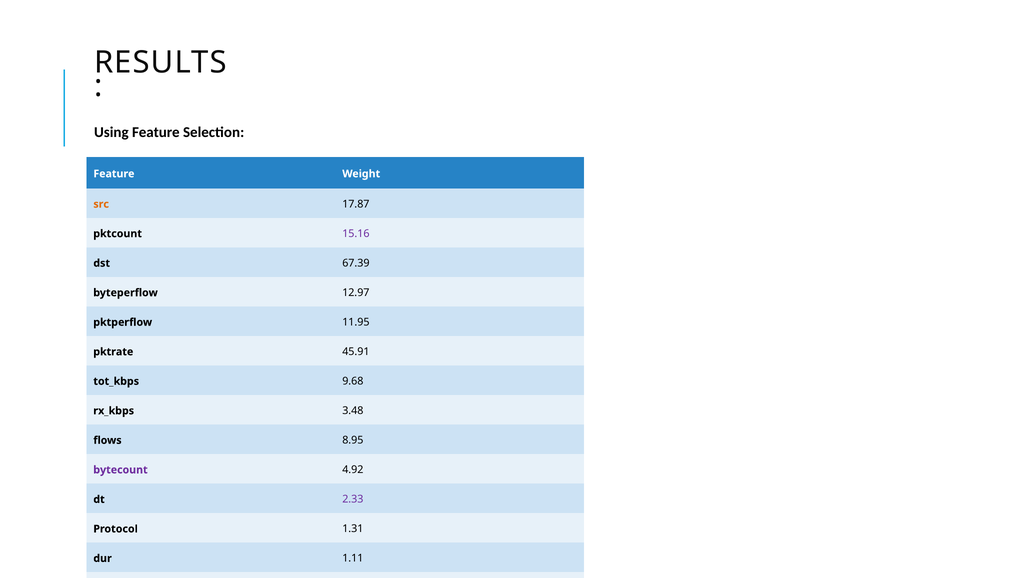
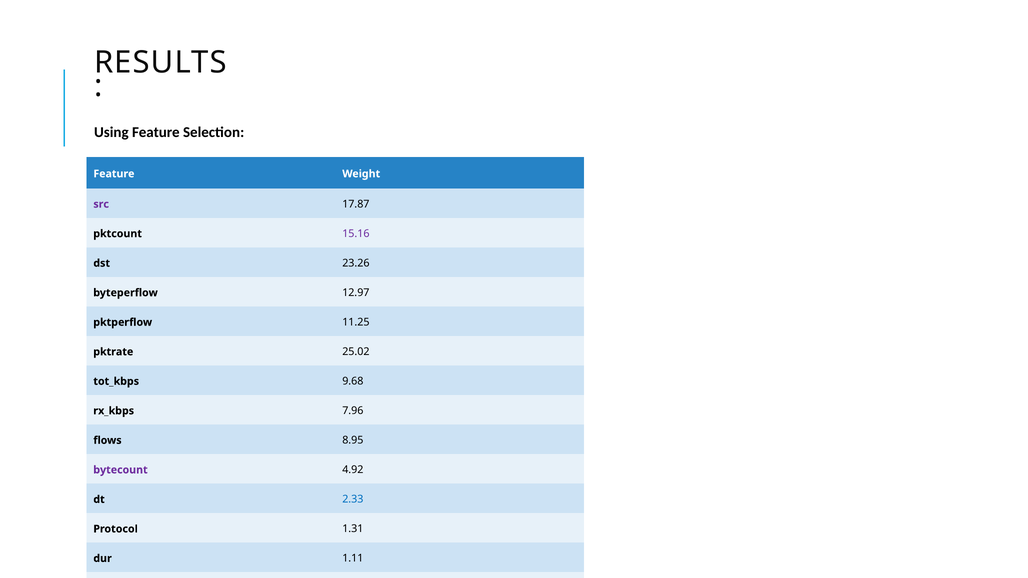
src colour: orange -> purple (101, 204)
67.39: 67.39 -> 23.26 (356, 263)
11.95: 11.95 -> 11.25 (356, 322)
45.91: 45.91 -> 25.02 (356, 352)
3.48: 3.48 -> 7.96 (353, 411)
2.33 colour: purple -> blue (353, 500)
